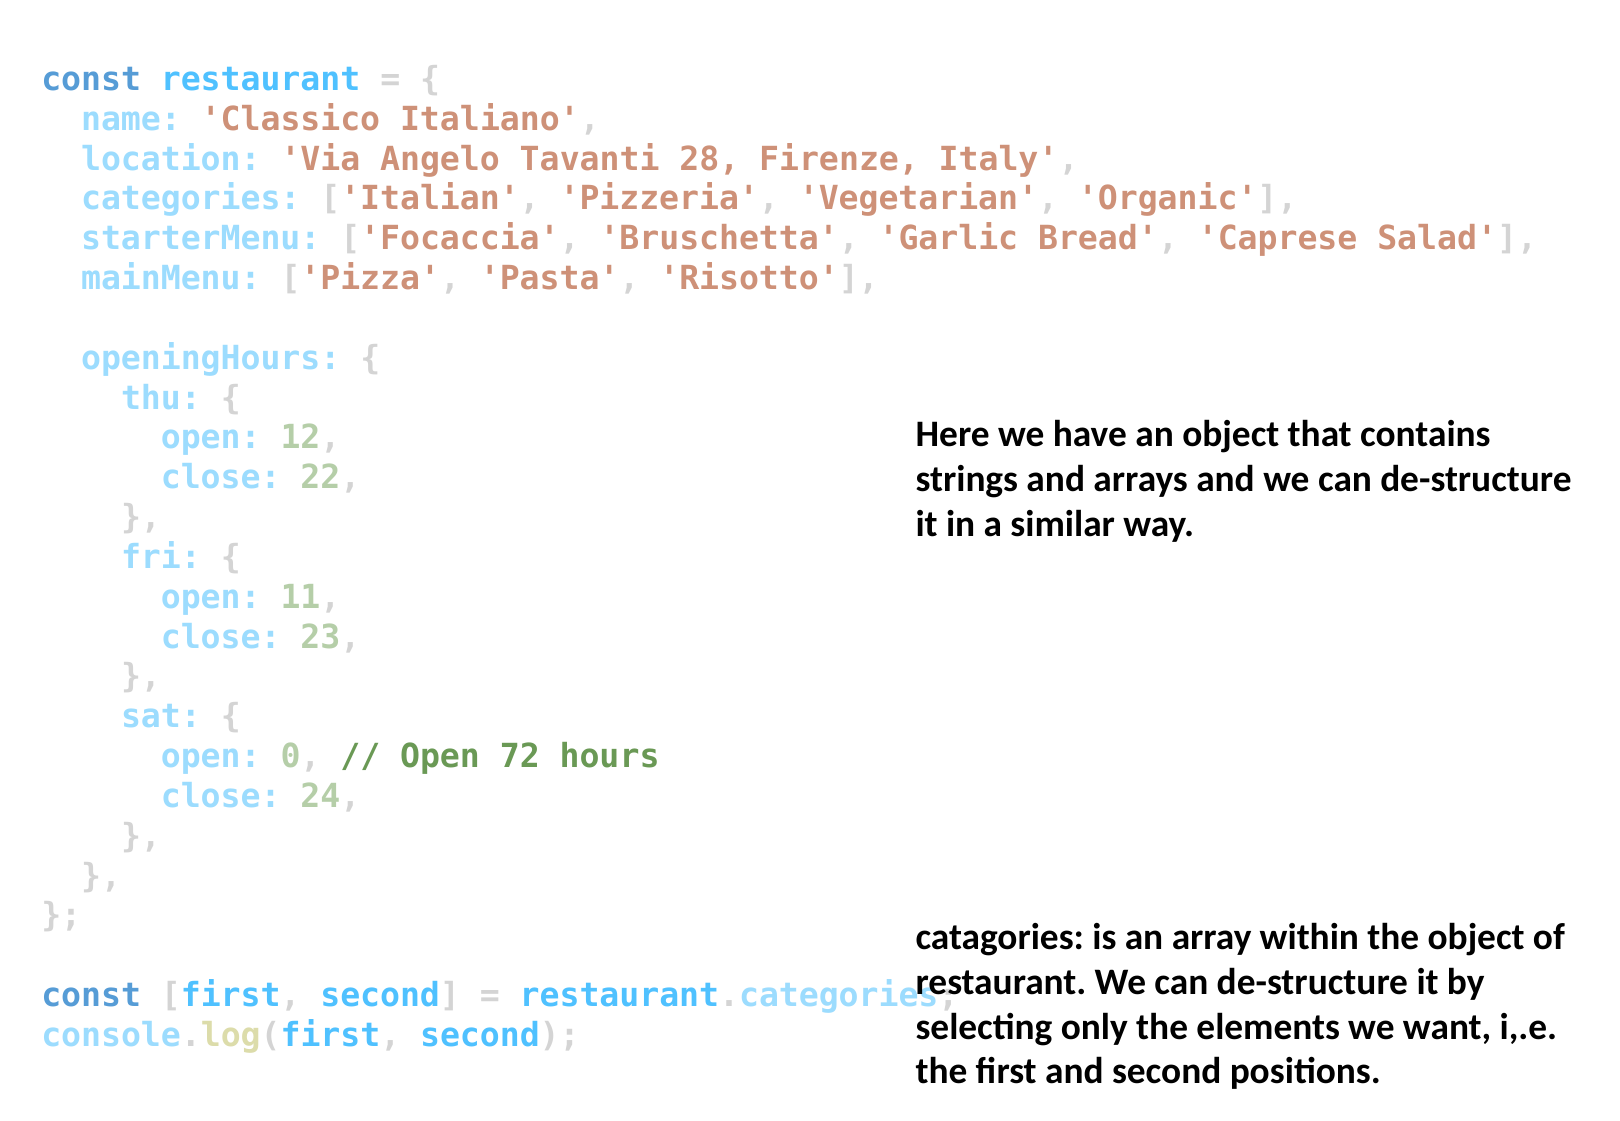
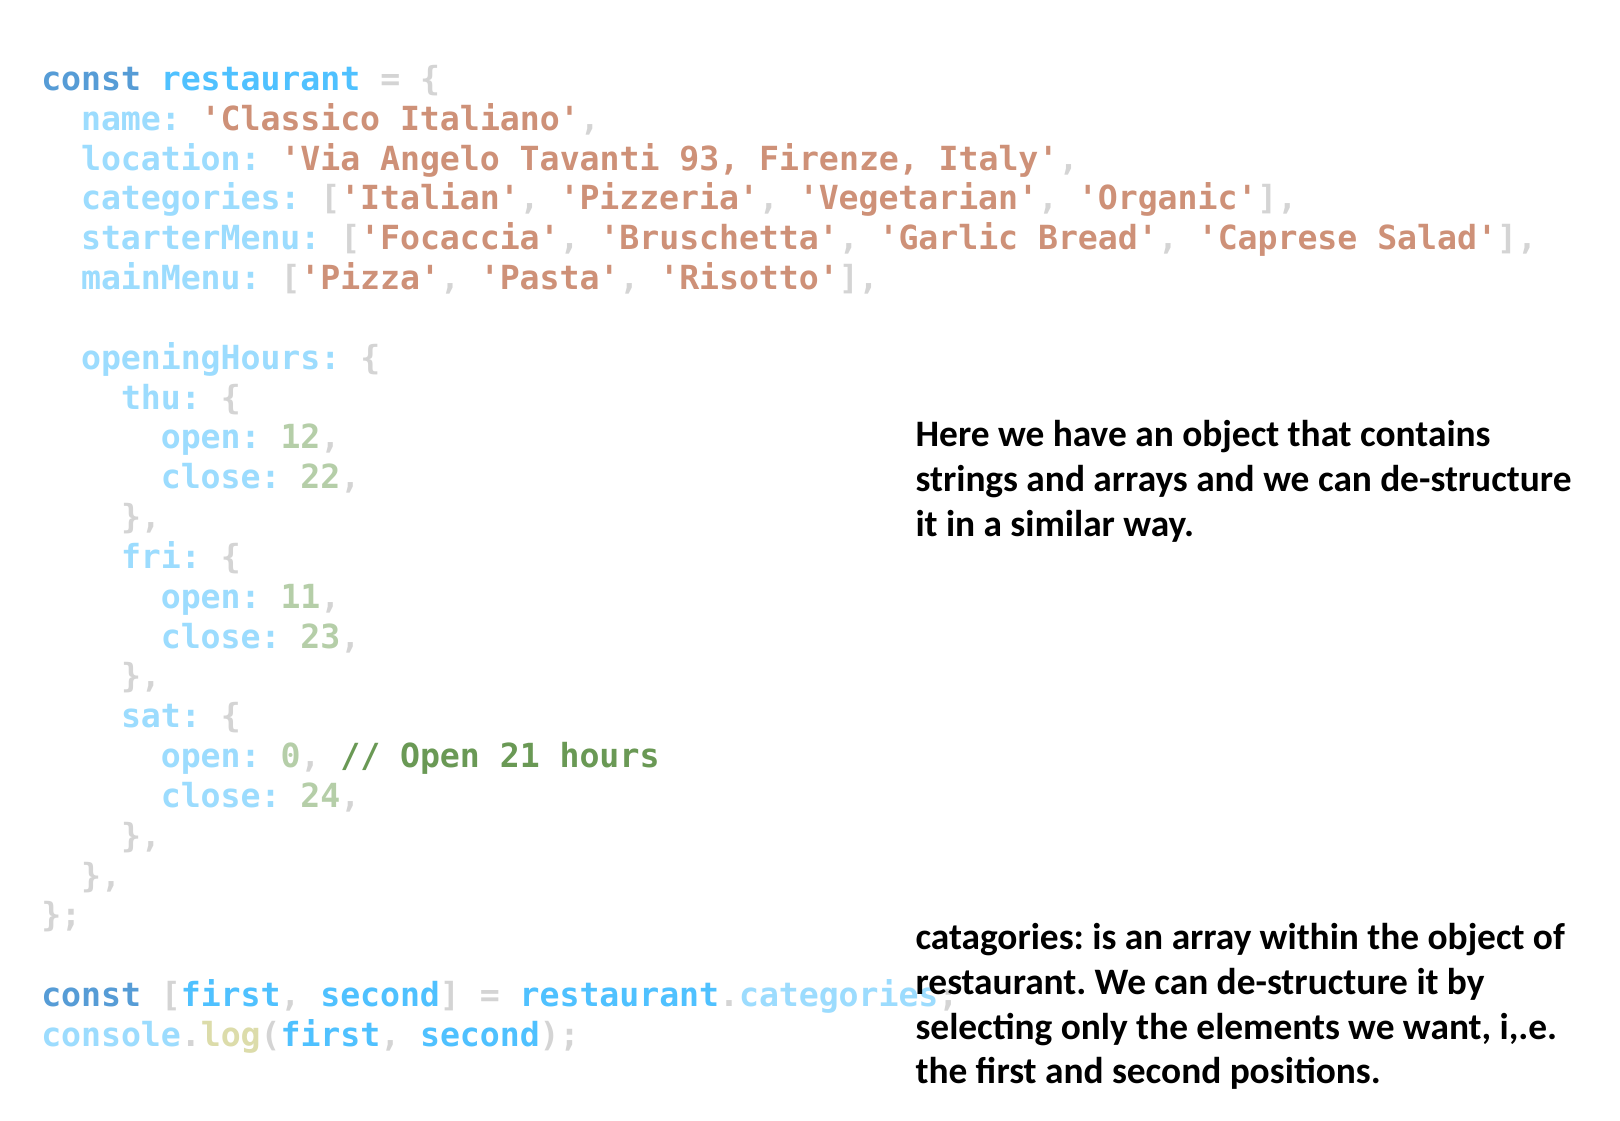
28: 28 -> 93 (709, 159)
72: 72 -> 21 (520, 757)
